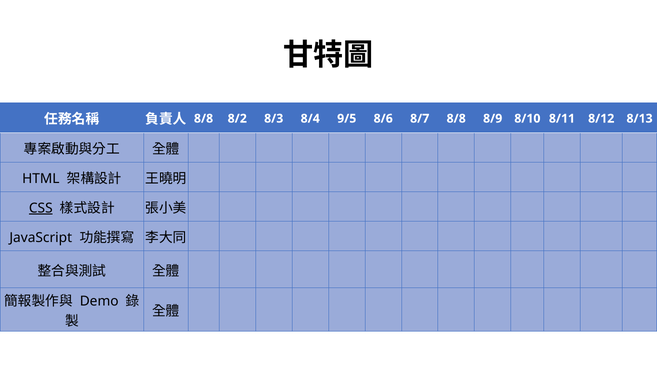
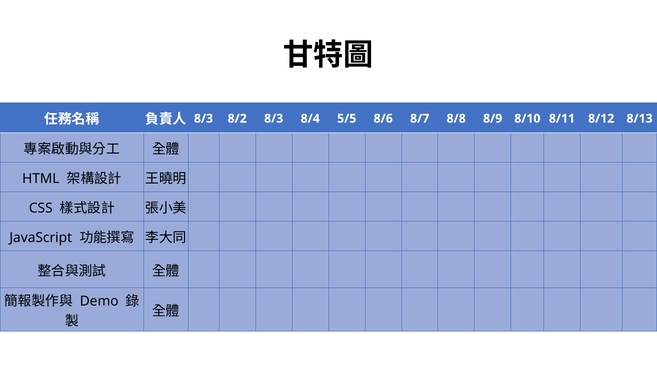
8/8: 8/8 -> 8/3 (204, 118)
9/5: 9/5 -> 5/5 (347, 118)
CSS underline: present -> none (41, 208)
